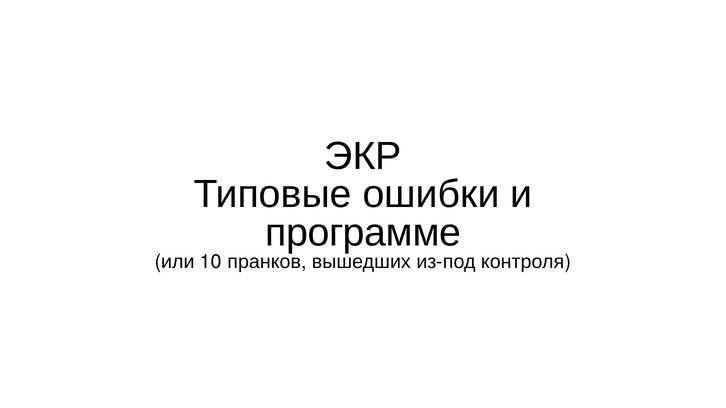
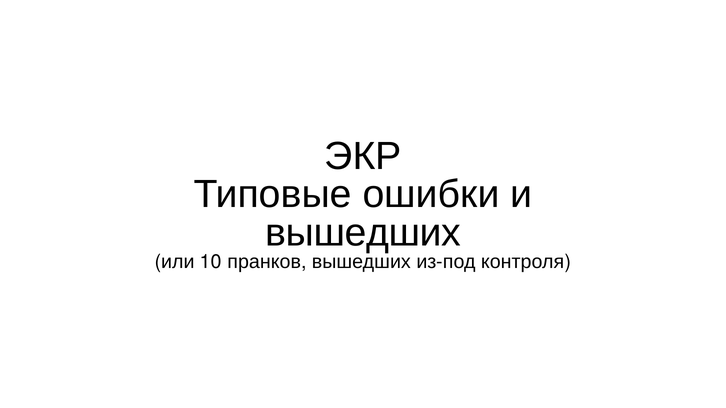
программе: программе -> вышедших (363, 233)
